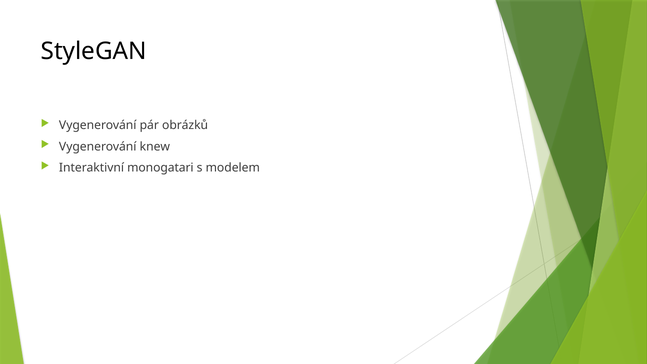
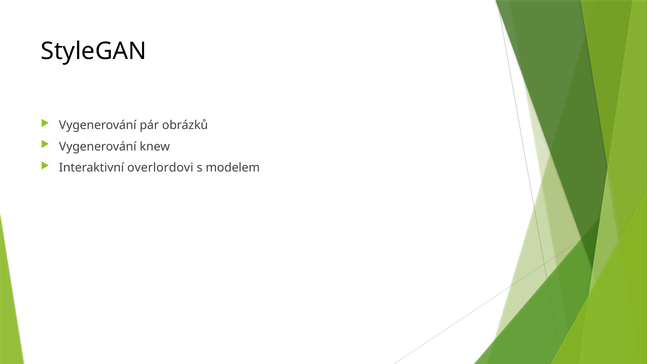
monogatari: monogatari -> overlordovi (160, 168)
